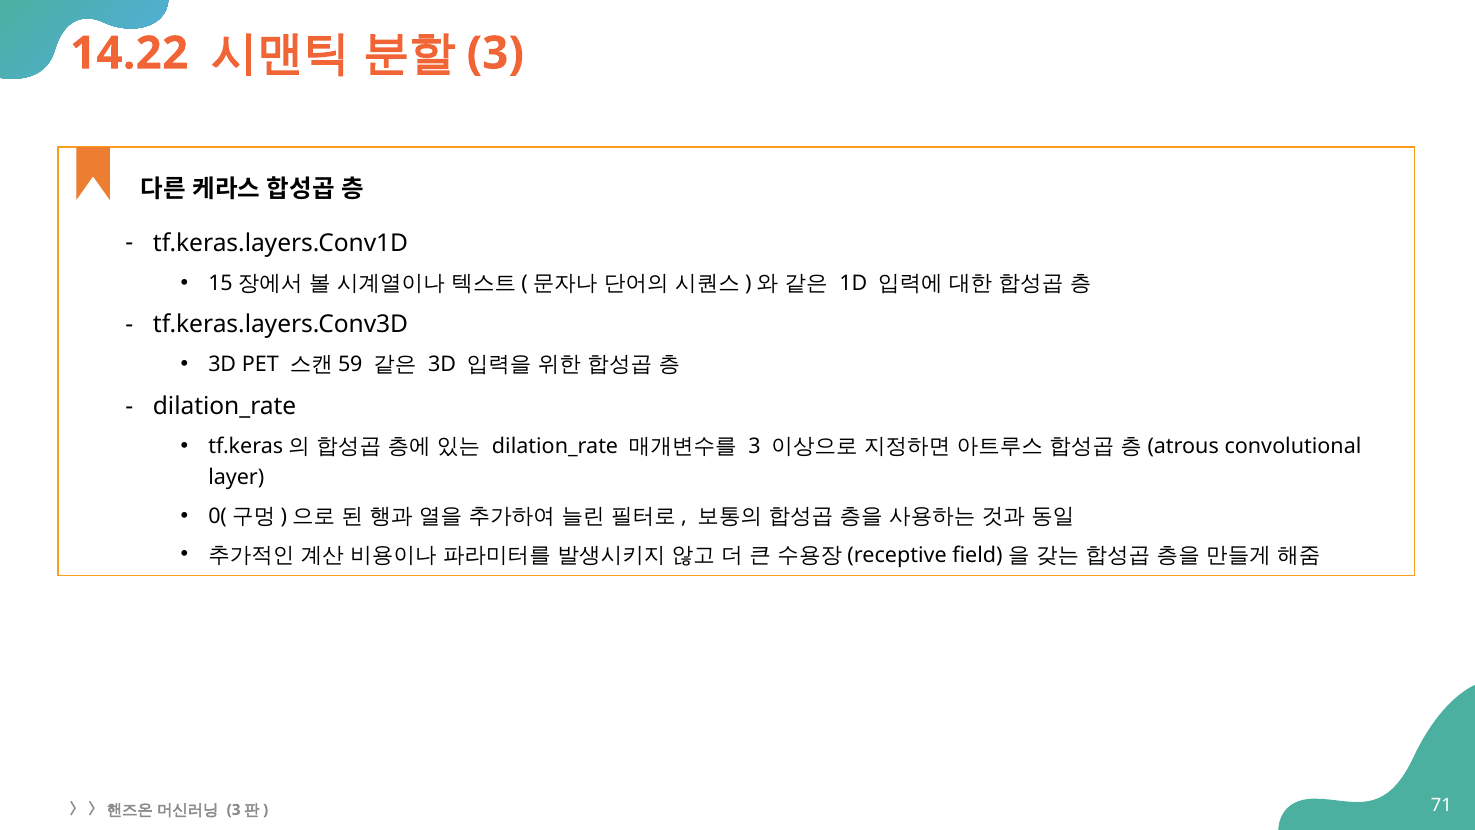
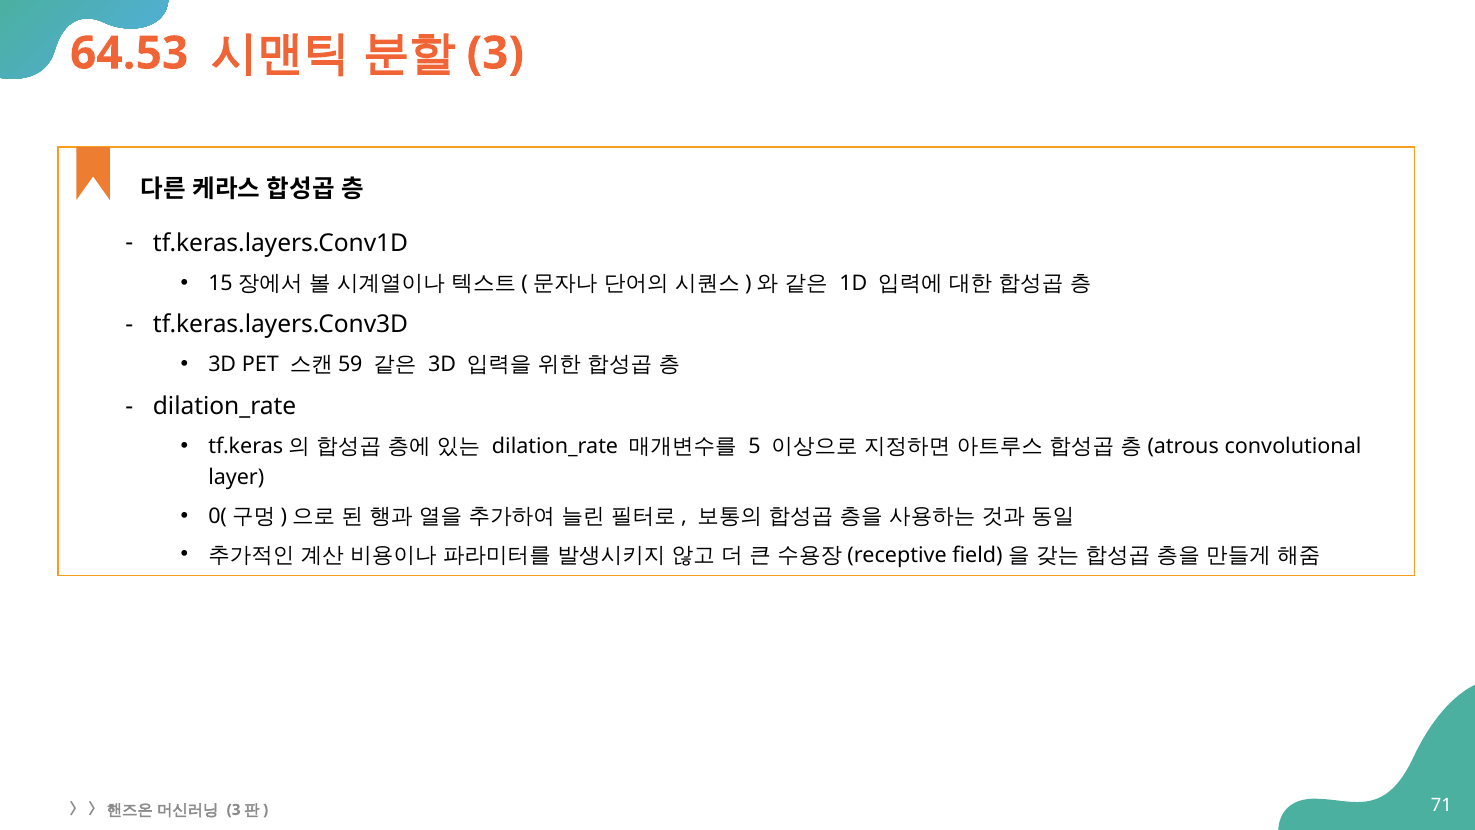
14.22: 14.22 -> 64.53 (129, 53)
3: 3 -> 5 (755, 446)
